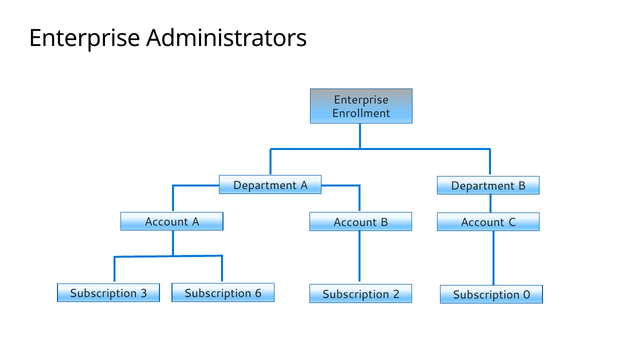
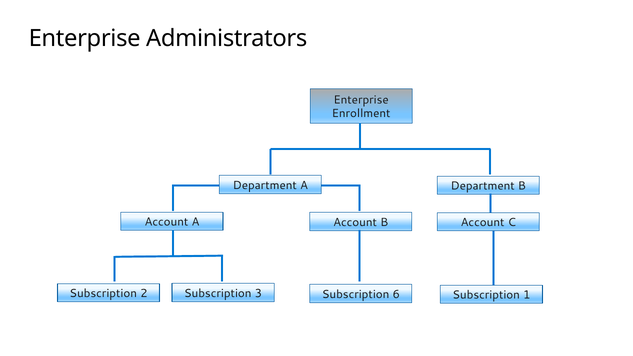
3: 3 -> 2 (144, 294)
6: 6 -> 3 (258, 293)
2: 2 -> 6 (396, 294)
0: 0 -> 1 (527, 295)
